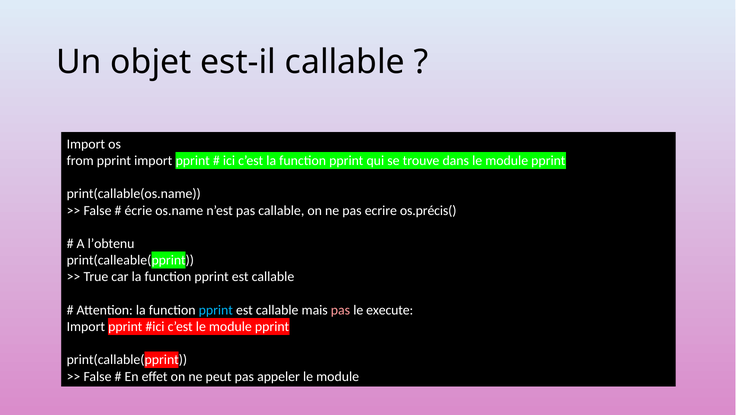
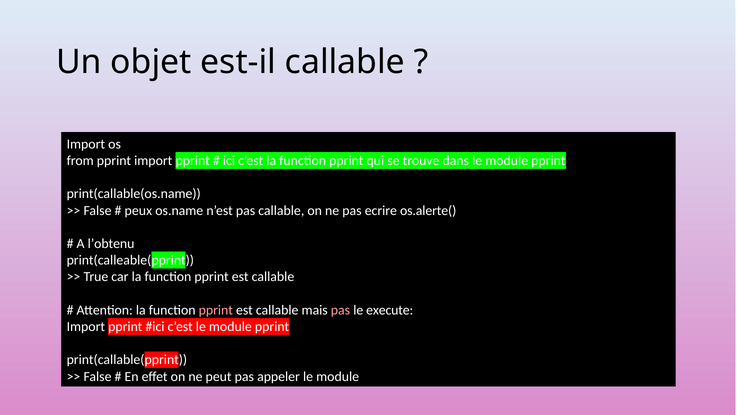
écrie: écrie -> peux (138, 210)
os.précis(: os.précis( -> os.alerte( (428, 210)
pprint colour: light blue -> pink (216, 310)
